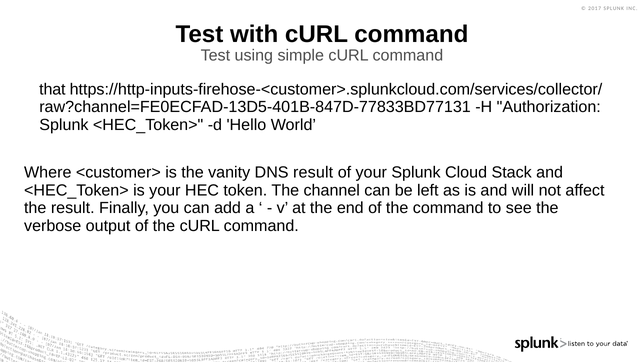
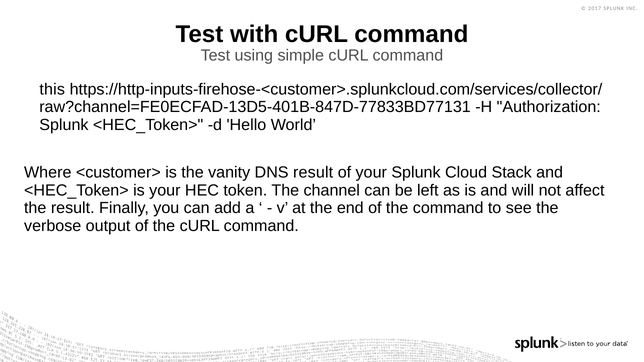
that: that -> this (52, 89)
